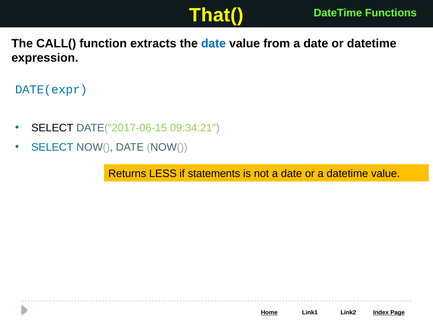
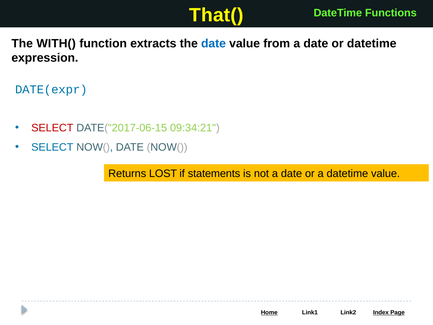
CALL(: CALL( -> WITH( (56, 43)
SELECT colour: black -> red (52, 128)
LESS: LESS -> LOST (163, 173)
